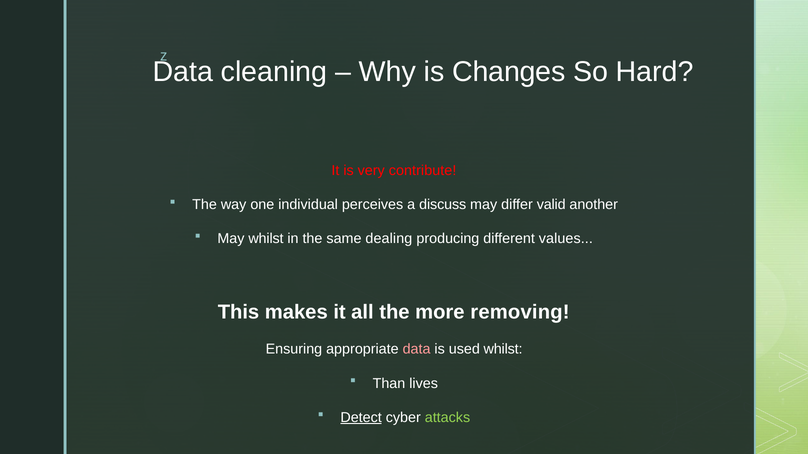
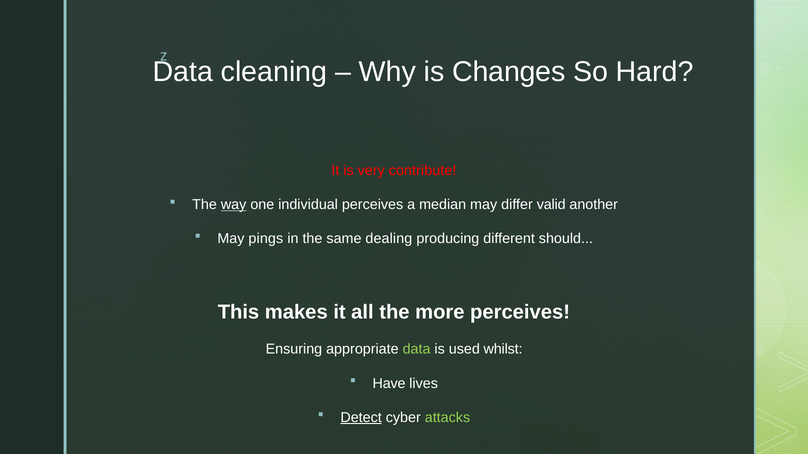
way underline: none -> present (234, 205)
discuss: discuss -> median (443, 205)
May whilst: whilst -> pings (266, 239)
values: values -> should (566, 239)
more removing: removing -> perceives (520, 312)
data colour: pink -> light green (417, 350)
Than: Than -> Have (389, 384)
